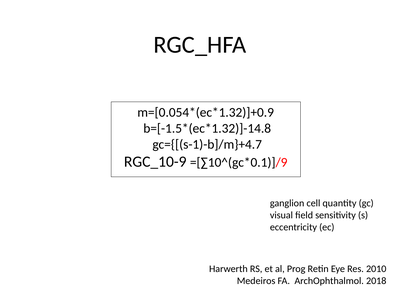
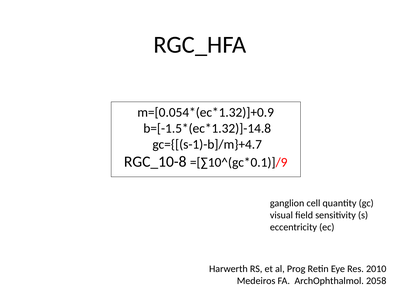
RGC_10-9: RGC_10-9 -> RGC_10-8 (155, 162)
2018: 2018 -> 2058 (376, 281)
